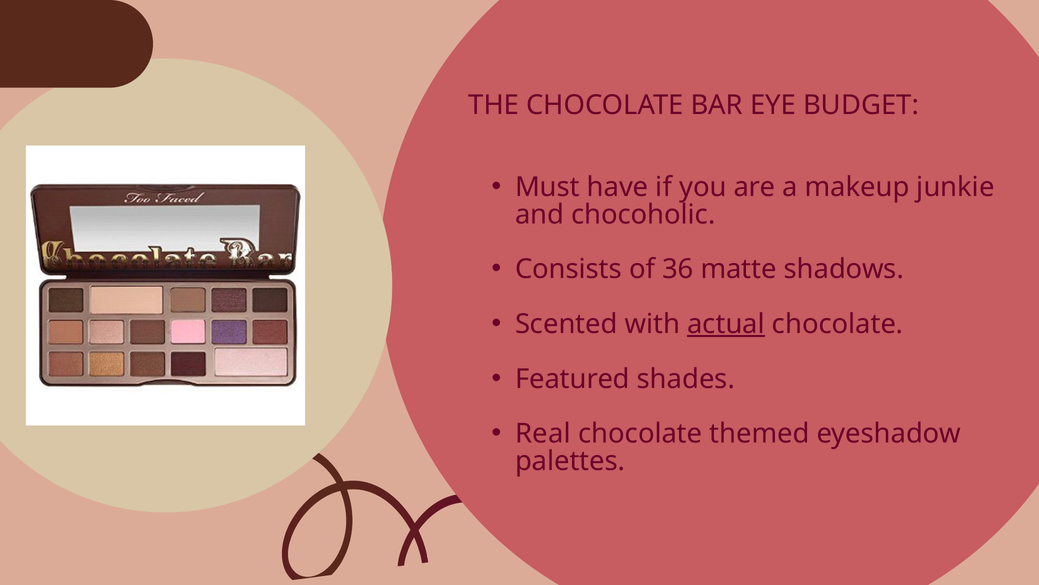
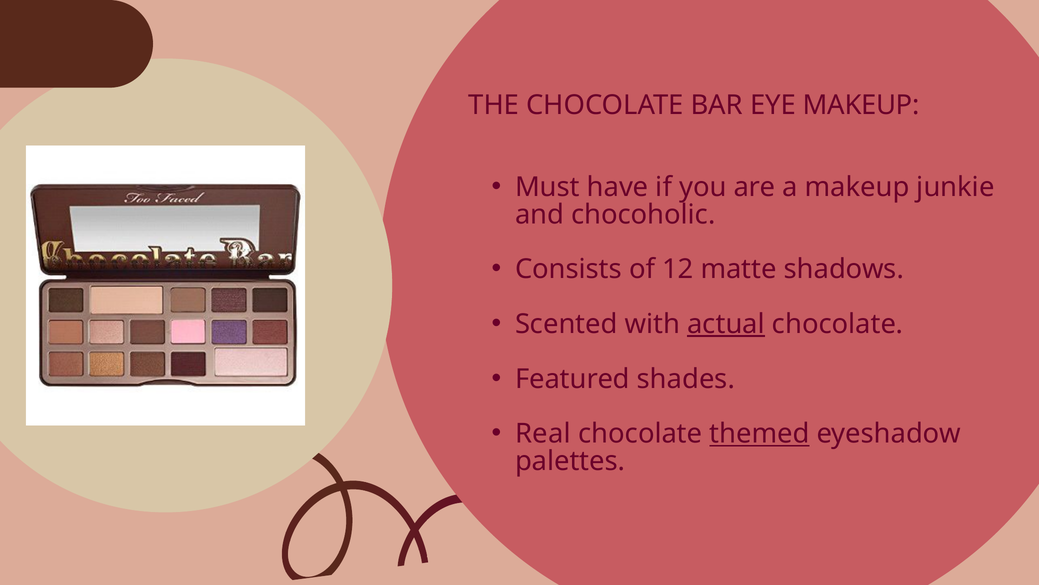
EYE BUDGET: BUDGET -> MAKEUP (861, 105)
36: 36 -> 12 (678, 269)
themed underline: none -> present (759, 433)
